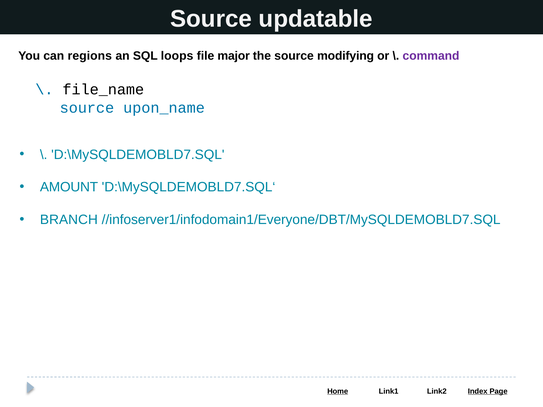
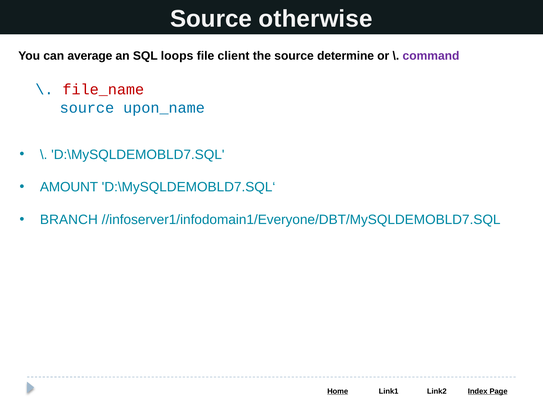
updatable: updatable -> otherwise (316, 19)
regions: regions -> average (90, 56)
major: major -> client (234, 56)
modifying: modifying -> determine (346, 56)
file_name colour: black -> red (103, 90)
